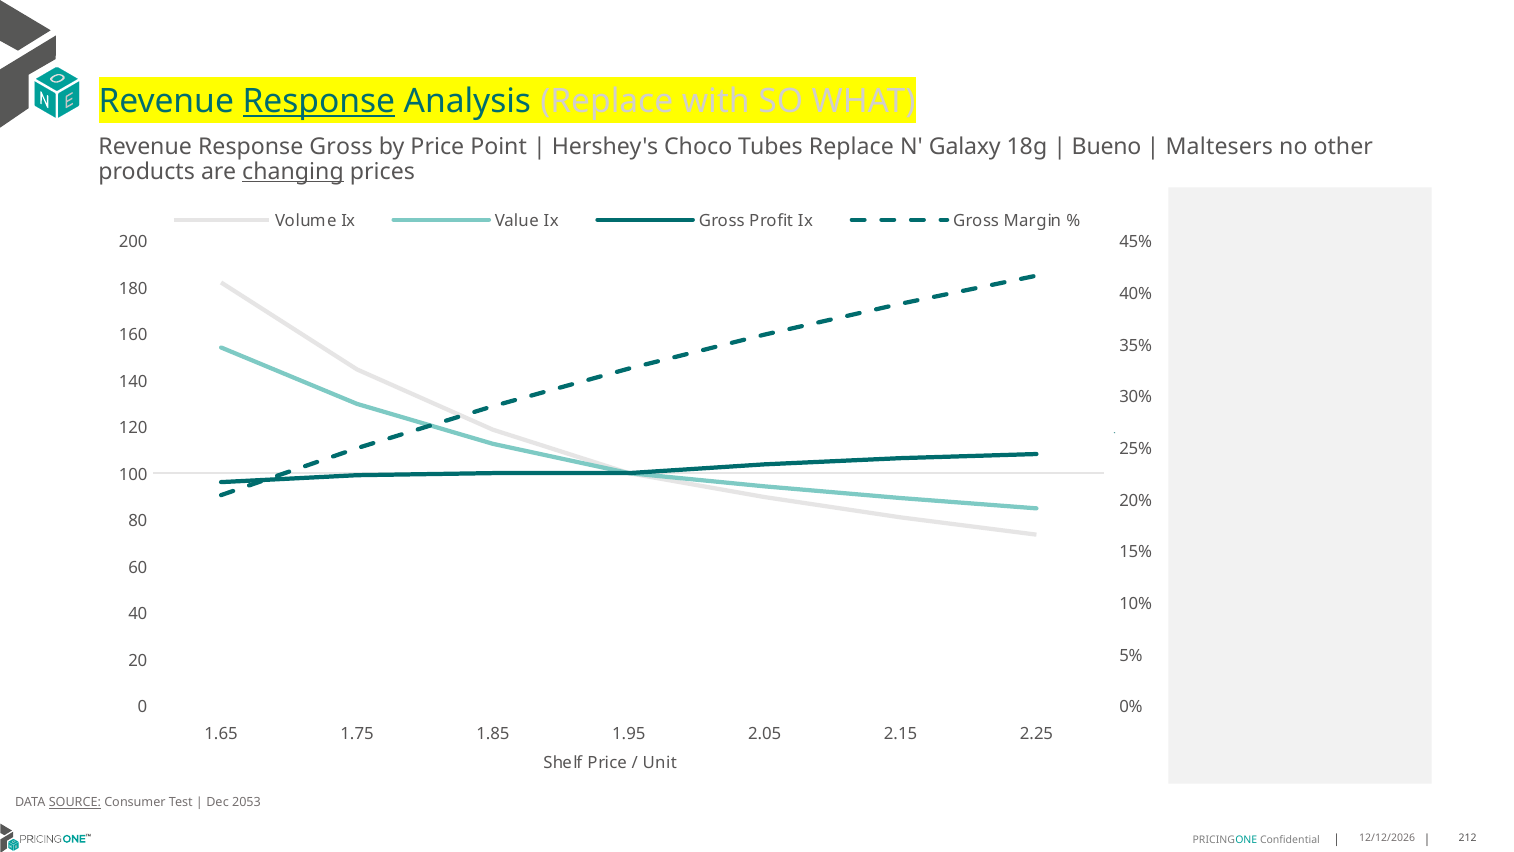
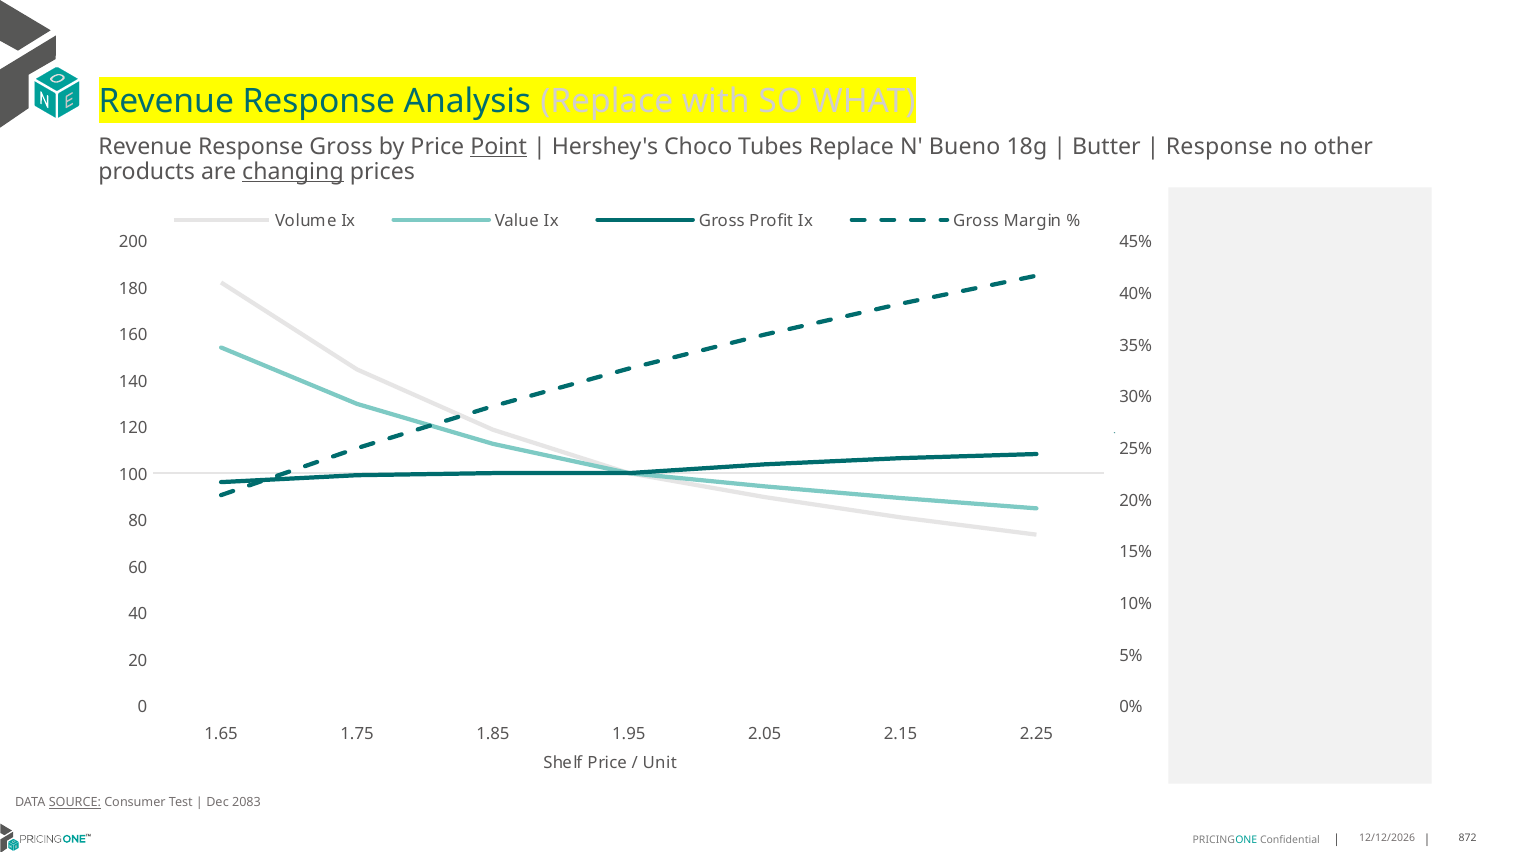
Response underline: present -> none (319, 102)
Point underline: none -> present (499, 147)
Galaxy: Galaxy -> Bueno (965, 147)
Bueno: Bueno -> Butter (1106, 147)
Maltesers: Maltesers -> Response (1219, 147)
2053: 2053 -> 2083 (246, 802)
212: 212 -> 872 (1468, 837)
